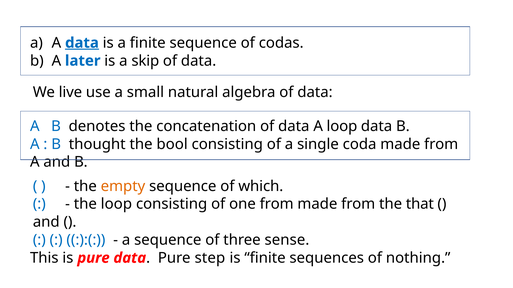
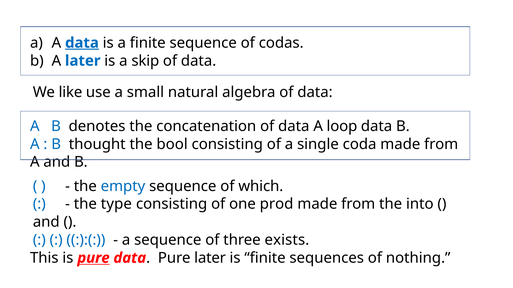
live: live -> like (70, 93)
empty colour: orange -> blue (123, 186)
the loop: loop -> type (116, 204)
one from: from -> prod (277, 204)
that: that -> into (420, 204)
sense: sense -> exists (287, 240)
pure underline: none -> present (93, 258)
Pure step: step -> later (210, 258)
